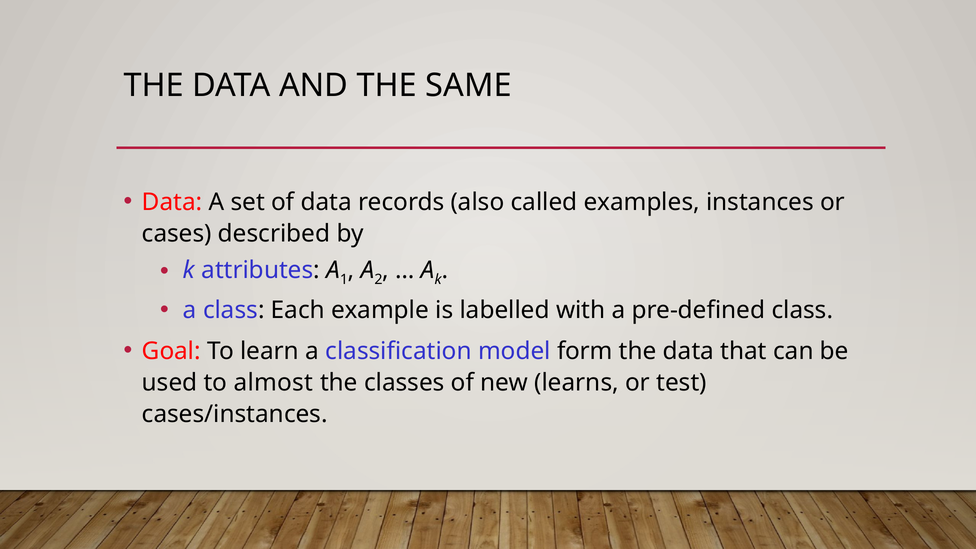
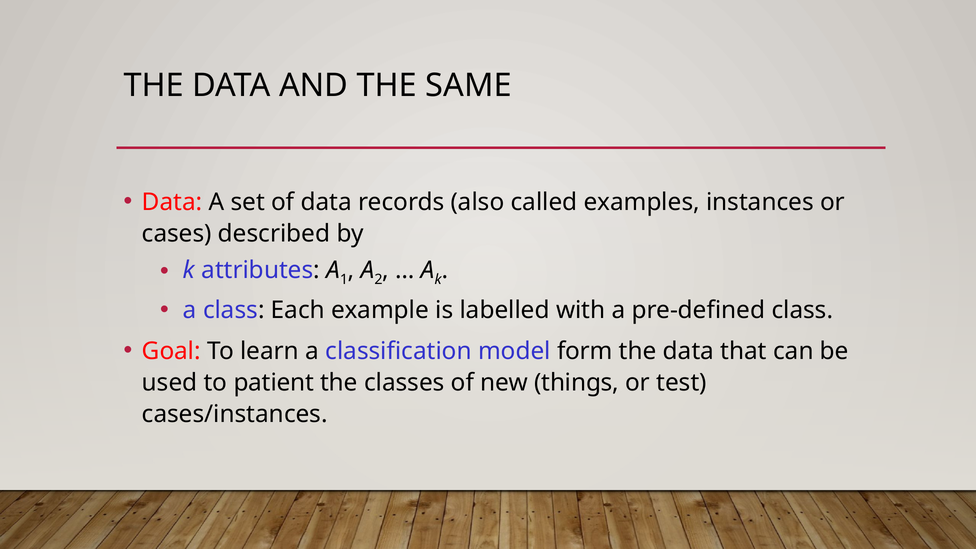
almost: almost -> patient (274, 383)
learns: learns -> things (577, 383)
